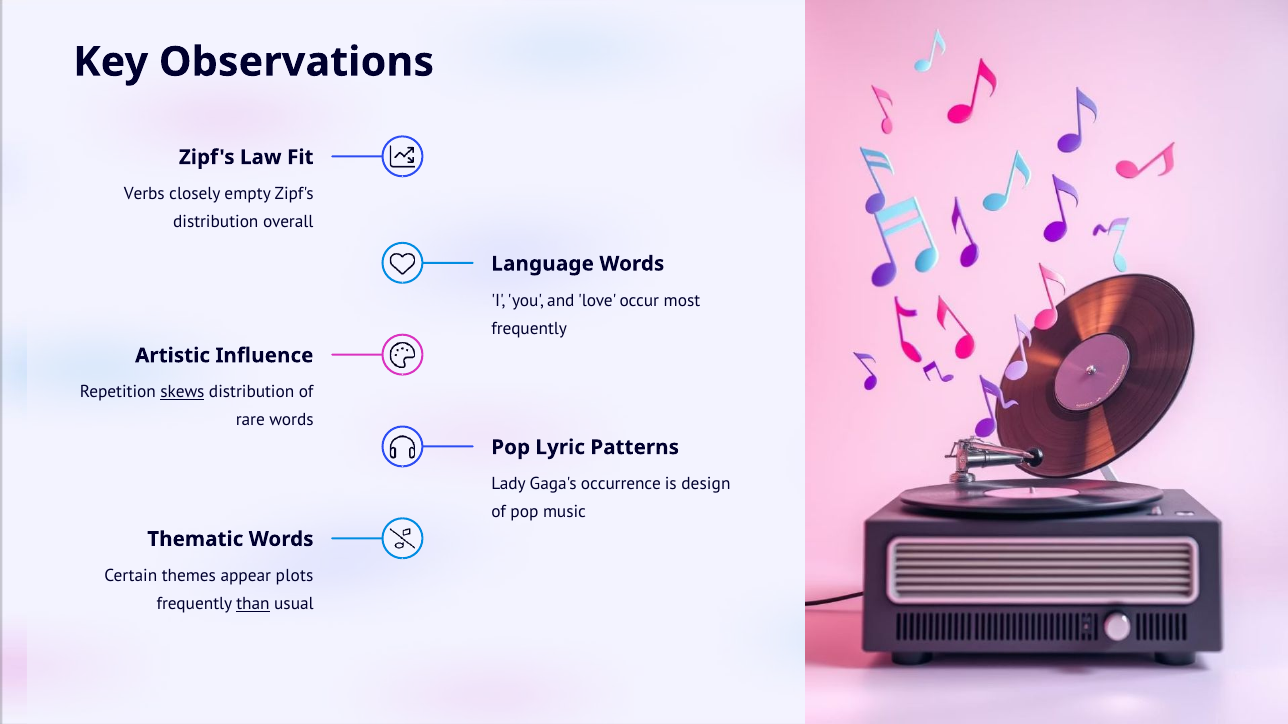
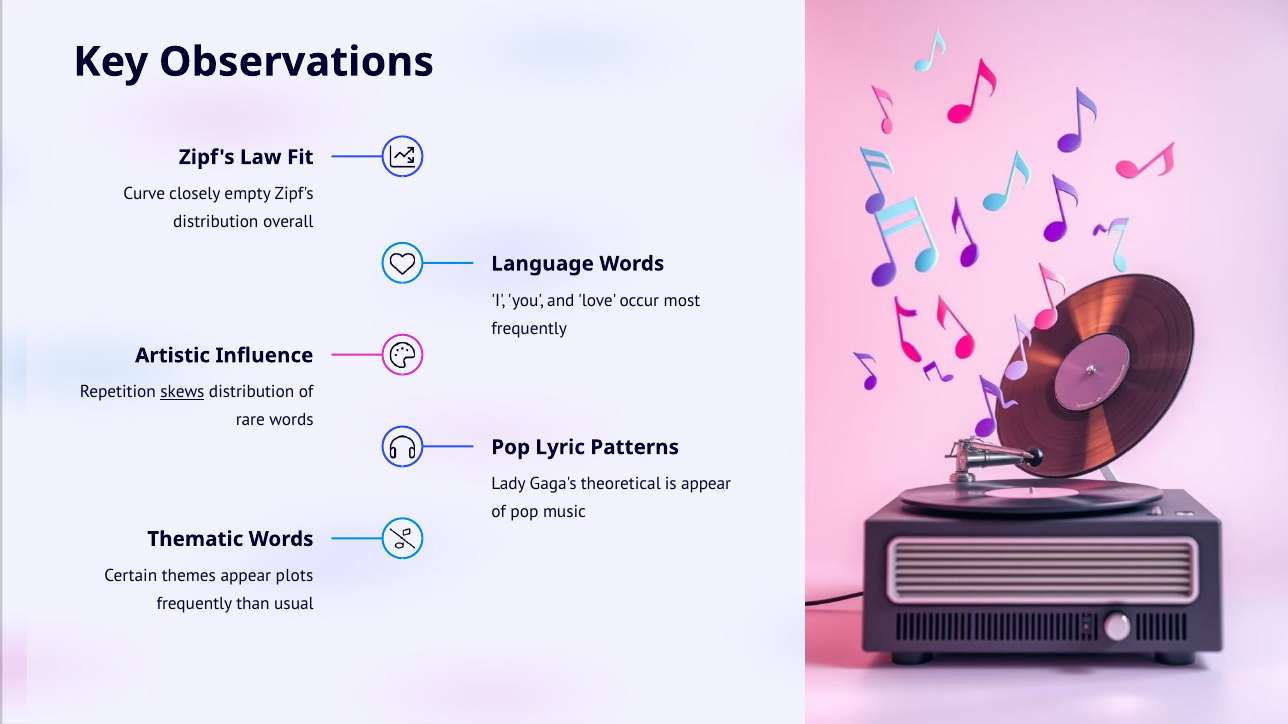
Verbs: Verbs -> Curve (144, 194)
occurrence: occurrence -> theoretical (621, 484)
is design: design -> appear (706, 484)
than underline: present -> none (253, 604)
